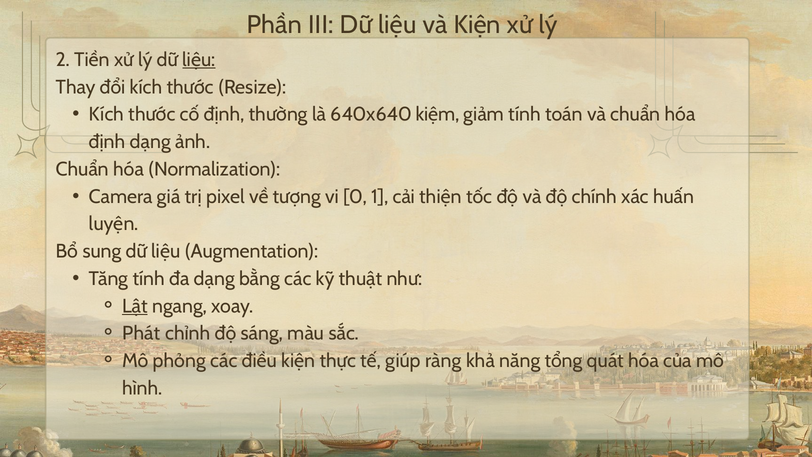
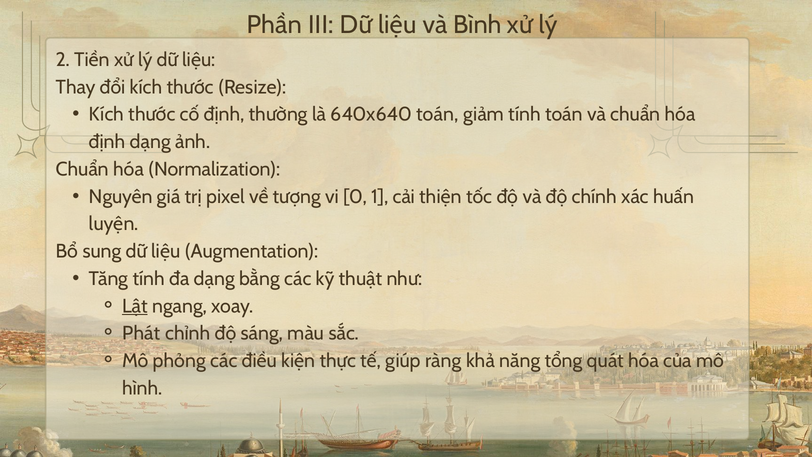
và Kiện: Kiện -> Bình (477, 25)
liệu underline: present -> none (199, 60)
640x640 kiệm: kiệm -> toán (437, 114)
Camera: Camera -> Nguyên (121, 197)
